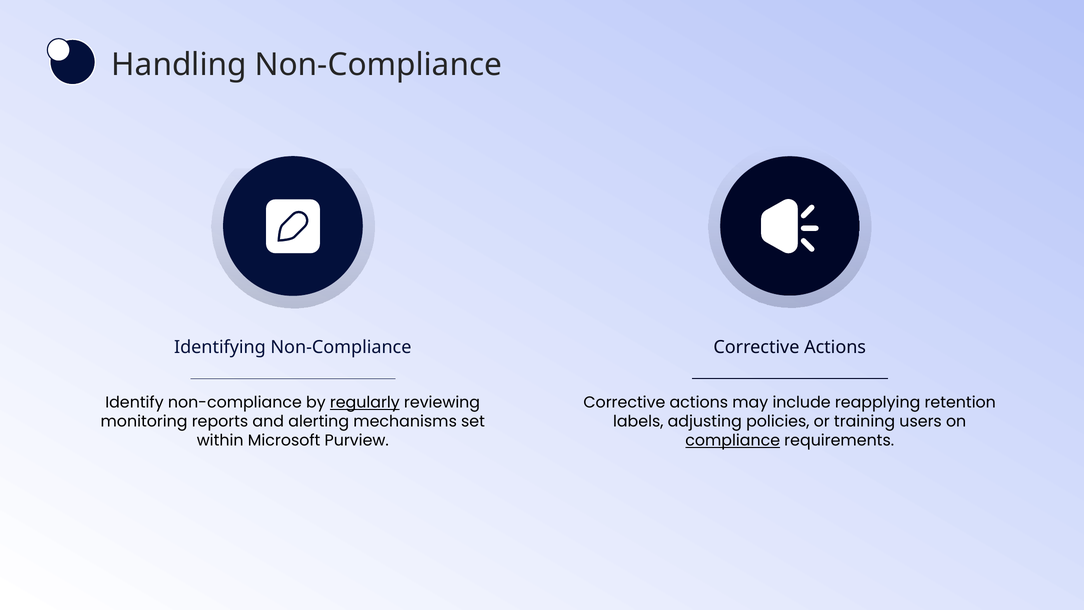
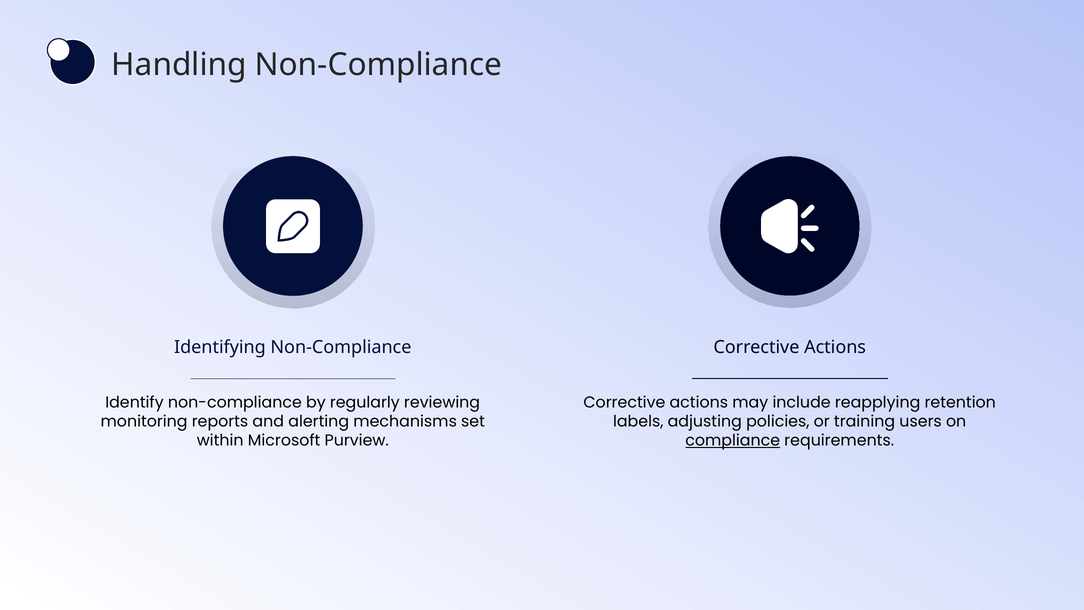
regularly underline: present -> none (365, 402)
